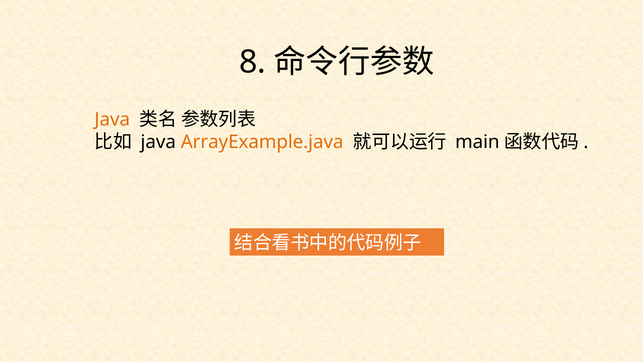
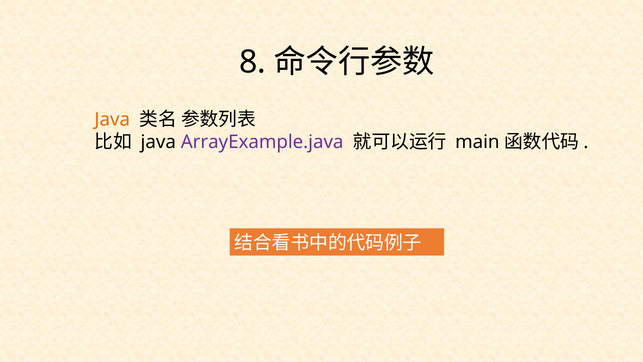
ArrayExample.java colour: orange -> purple (262, 142)
